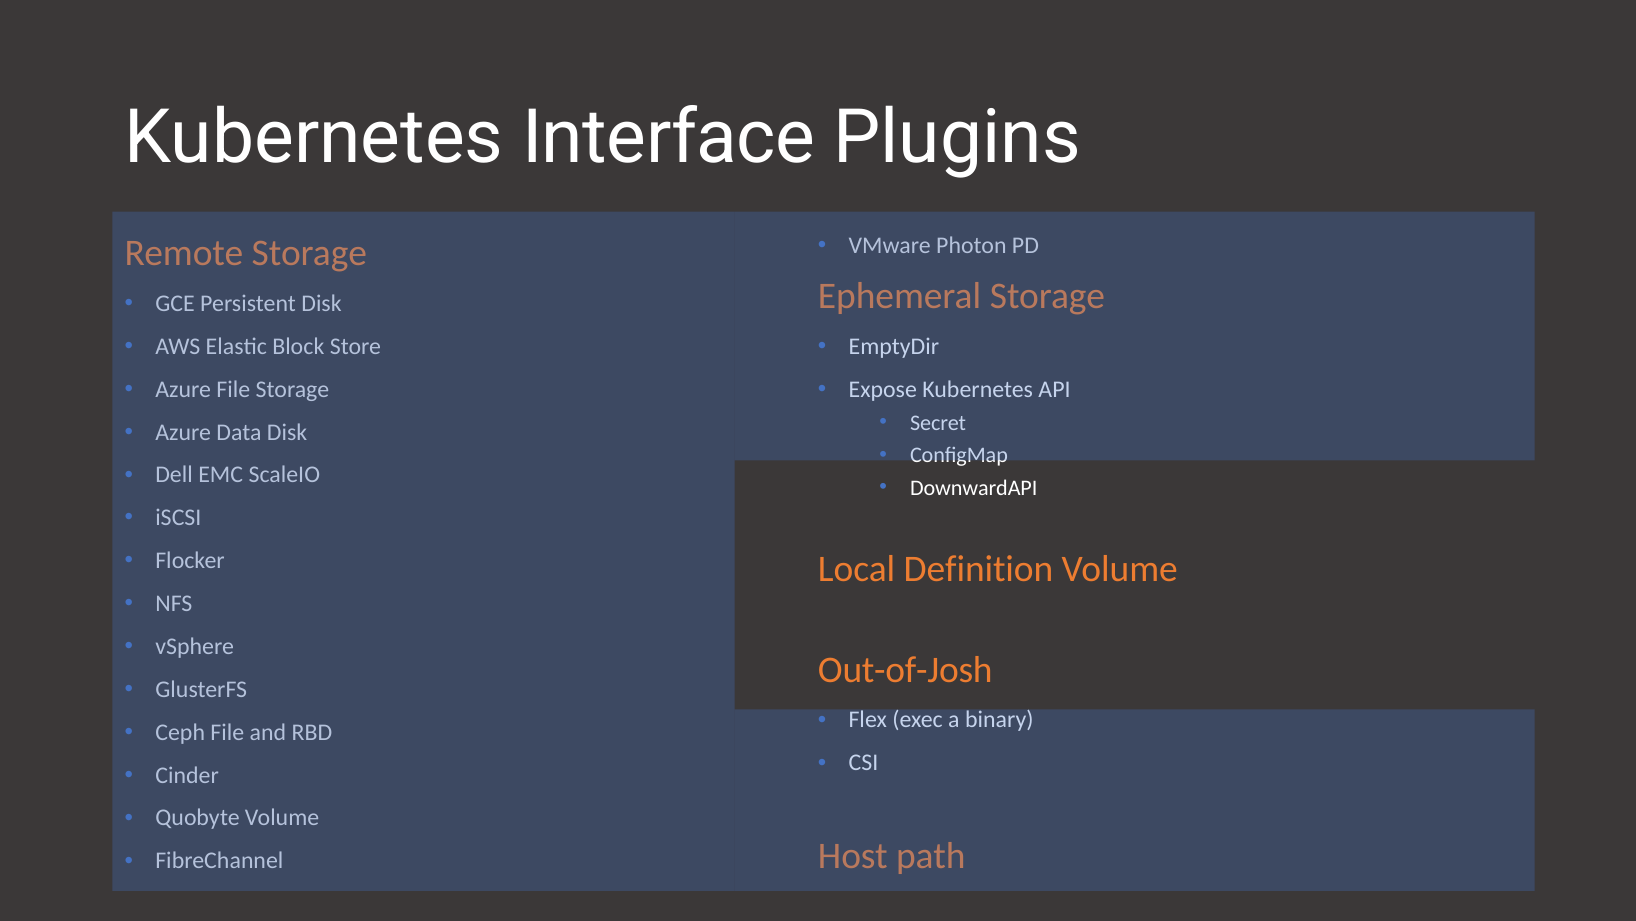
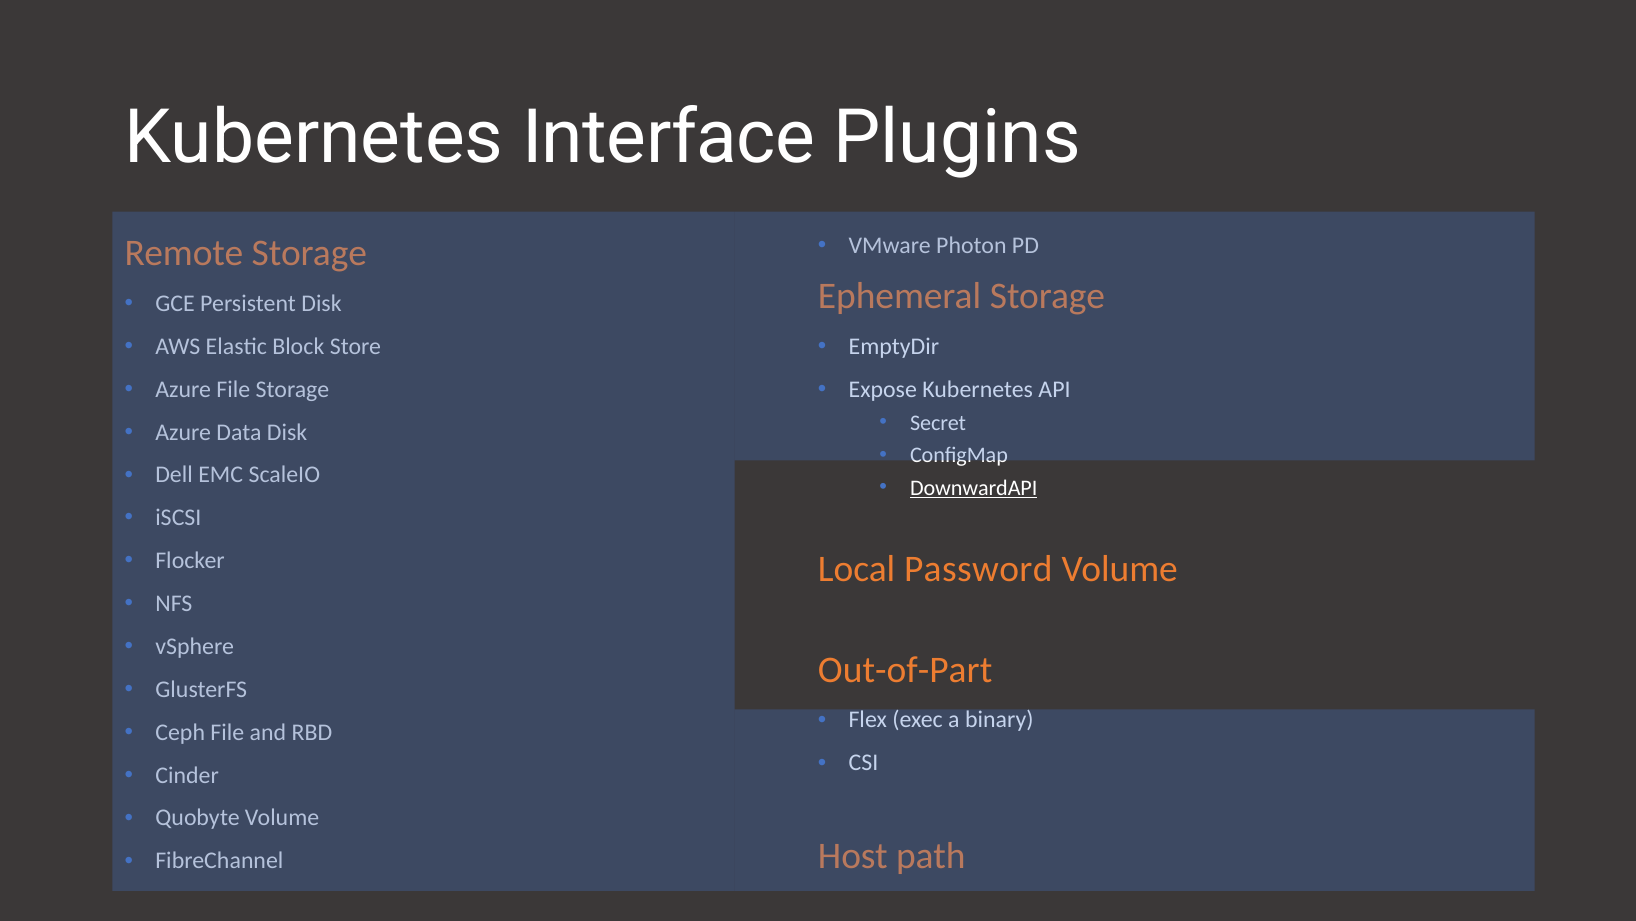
DownwardAPI underline: none -> present (974, 487)
Definition: Definition -> Password (978, 569)
Out-of-Josh: Out-of-Josh -> Out-of-Part (905, 669)
